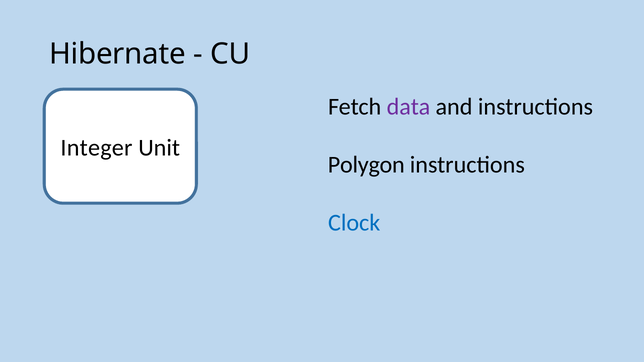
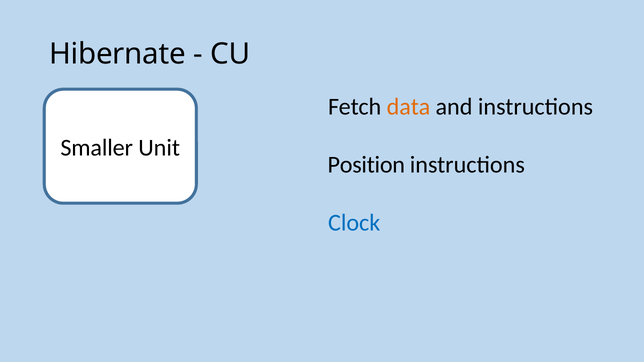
data colour: purple -> orange (409, 107)
Integer: Integer -> Smaller (97, 148)
Polygon: Polygon -> Position (366, 165)
